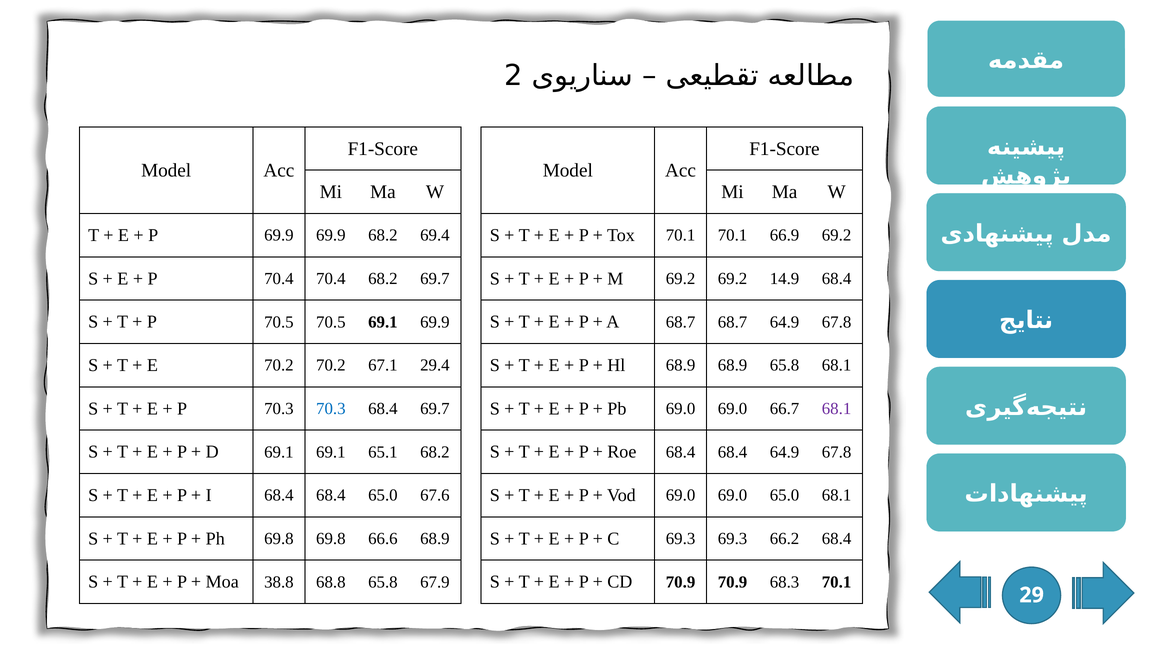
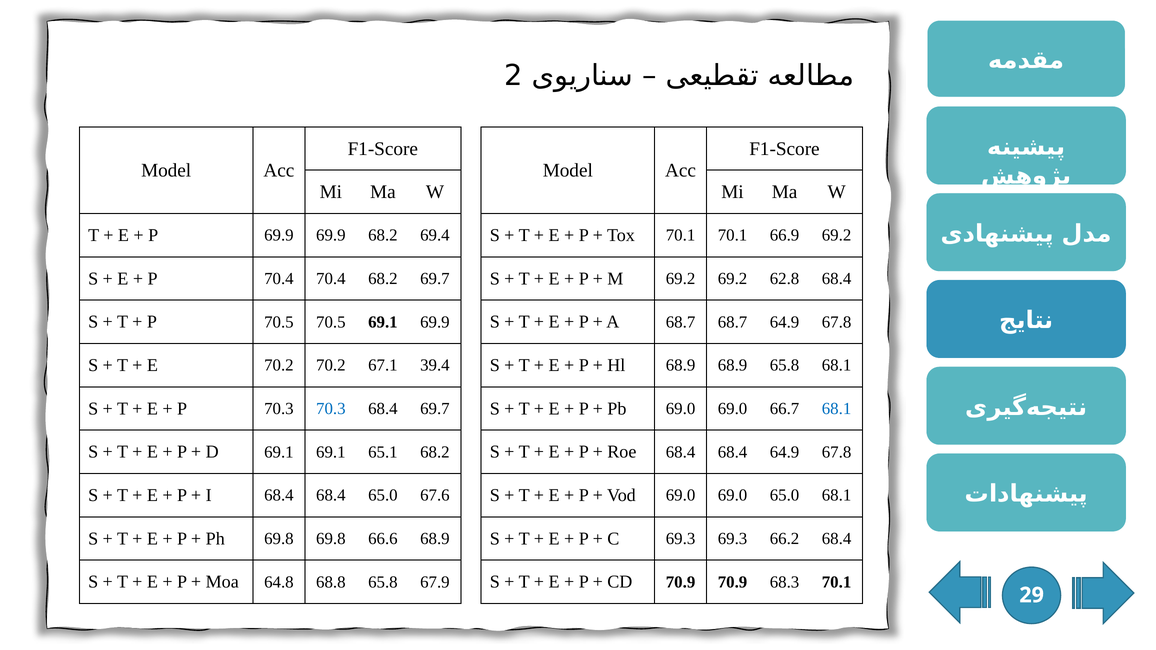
14.9: 14.9 -> 62.8 (785, 279)
29.4: 29.4 -> 39.4 (435, 365)
68.1 colour: purple -> blue (837, 409)
38.8: 38.8 -> 64.8 (279, 582)
